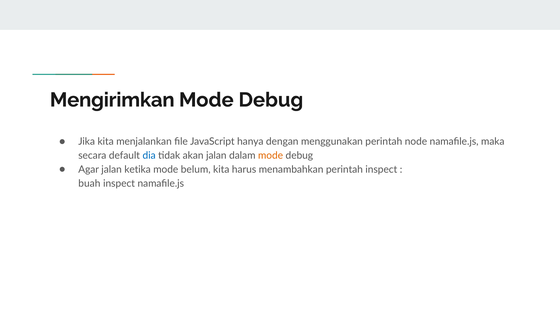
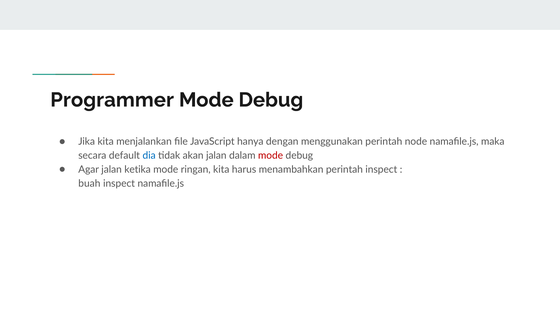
Mengirimkan: Mengirimkan -> Programmer (112, 100)
mode colour: orange -> red (271, 155)
belum: belum -> ringan (196, 169)
